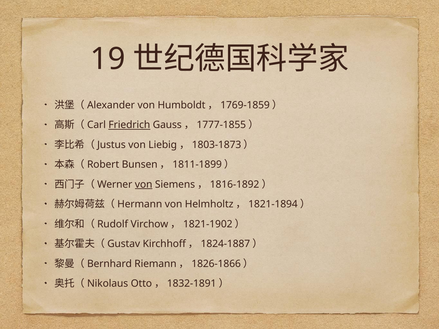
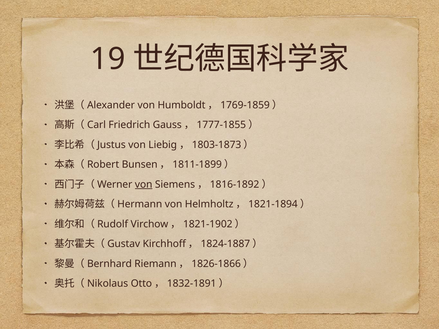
Friedrich underline: present -> none (129, 125)
